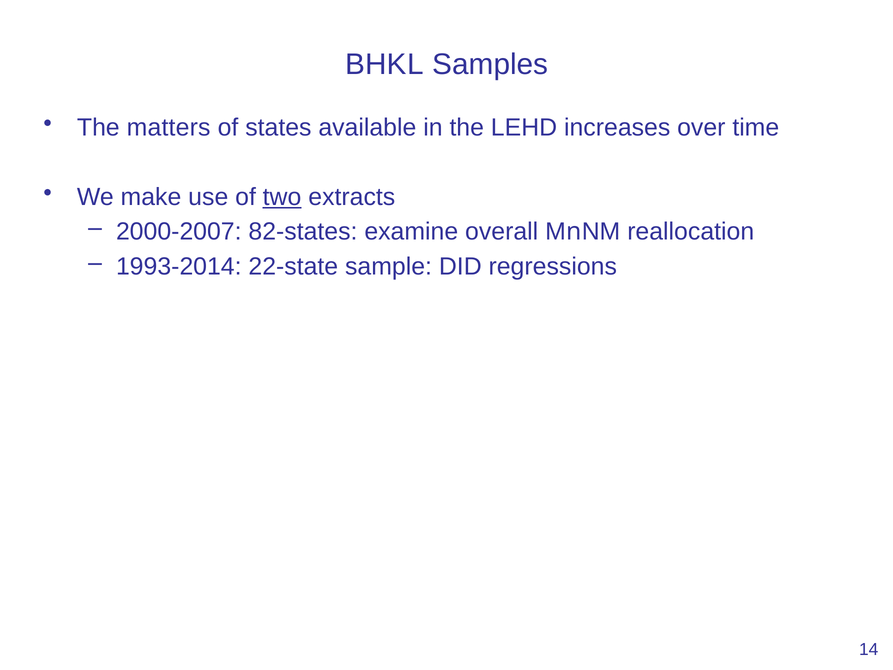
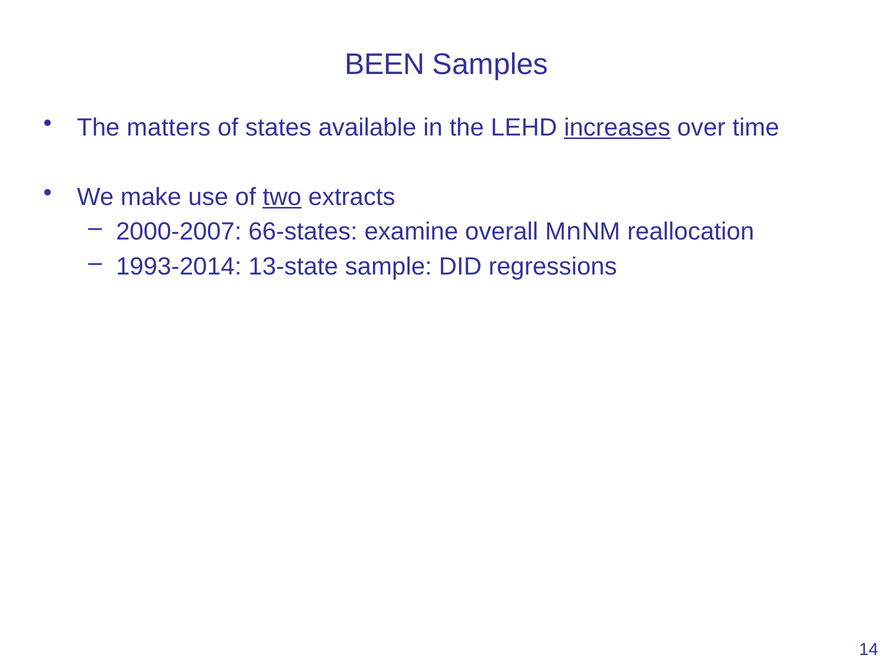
BHKL: BHKL -> BEEN (385, 64)
increases underline: none -> present (617, 127)
82-states: 82-states -> 66-states (303, 232)
22-state: 22-state -> 13-state (293, 266)
